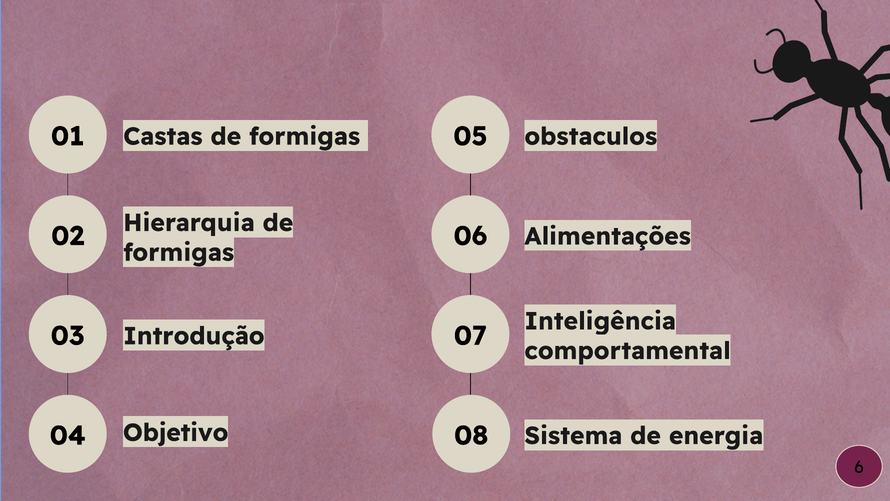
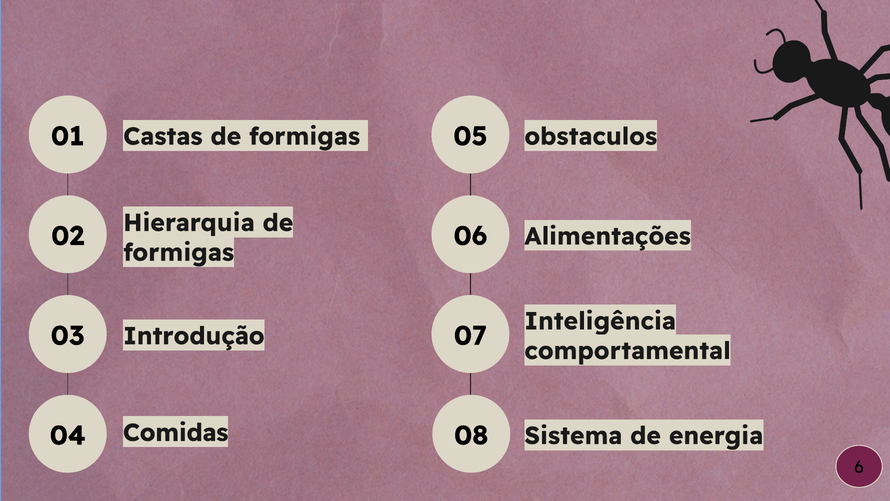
Objetivo: Objetivo -> Comidas (176, 433)
